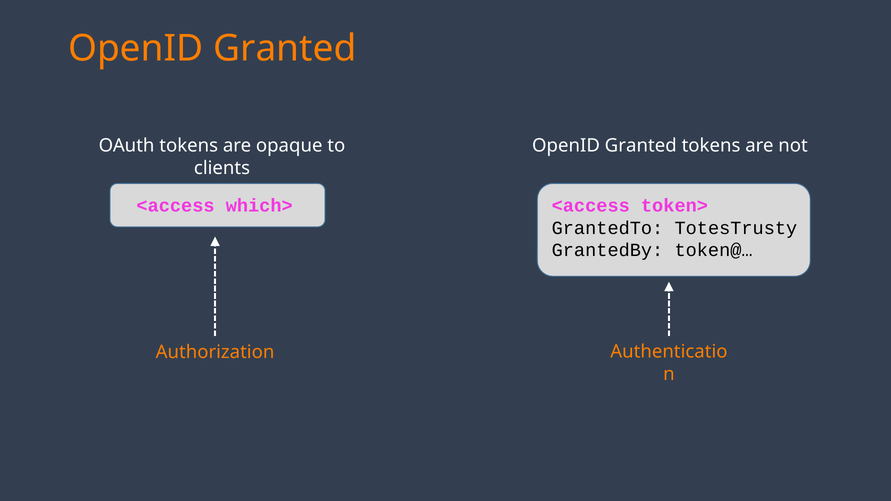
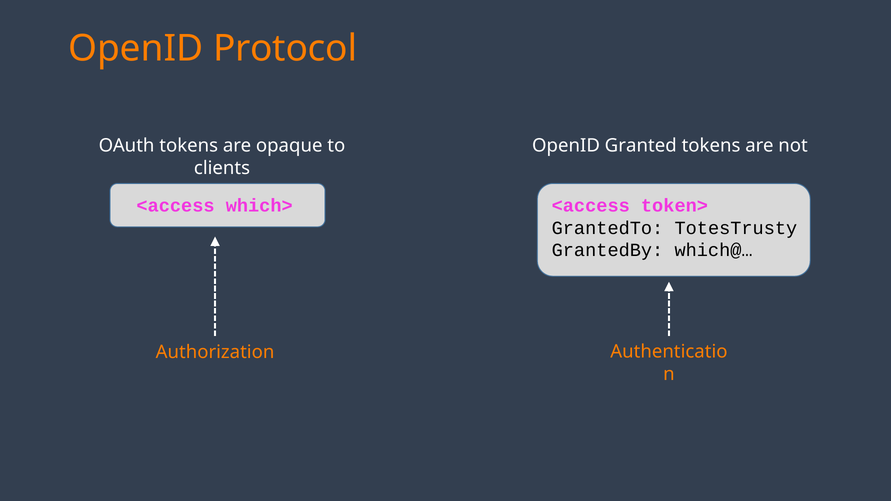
Granted: Granted -> Protocol (285, 48)
token@…: token@… -> which@… (714, 250)
